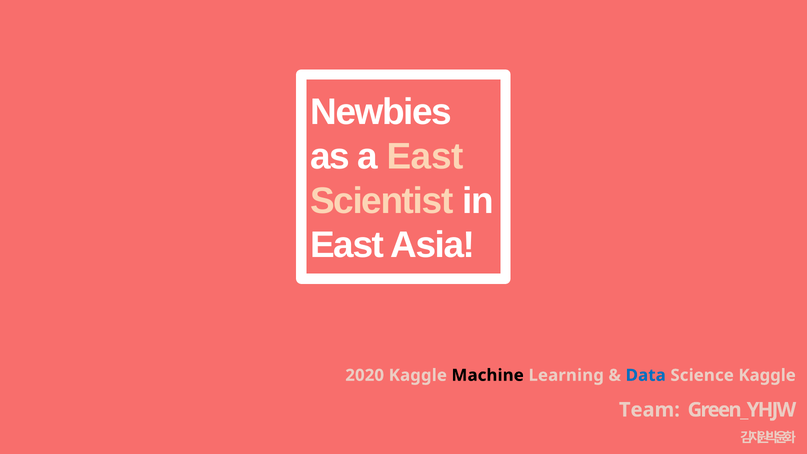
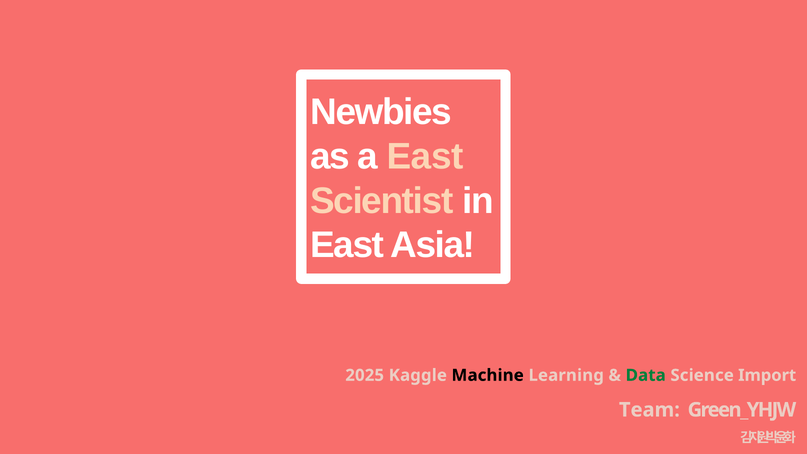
2020: 2020 -> 2025 (365, 375)
Data colour: blue -> green (646, 375)
Science Kaggle: Kaggle -> Import (767, 375)
